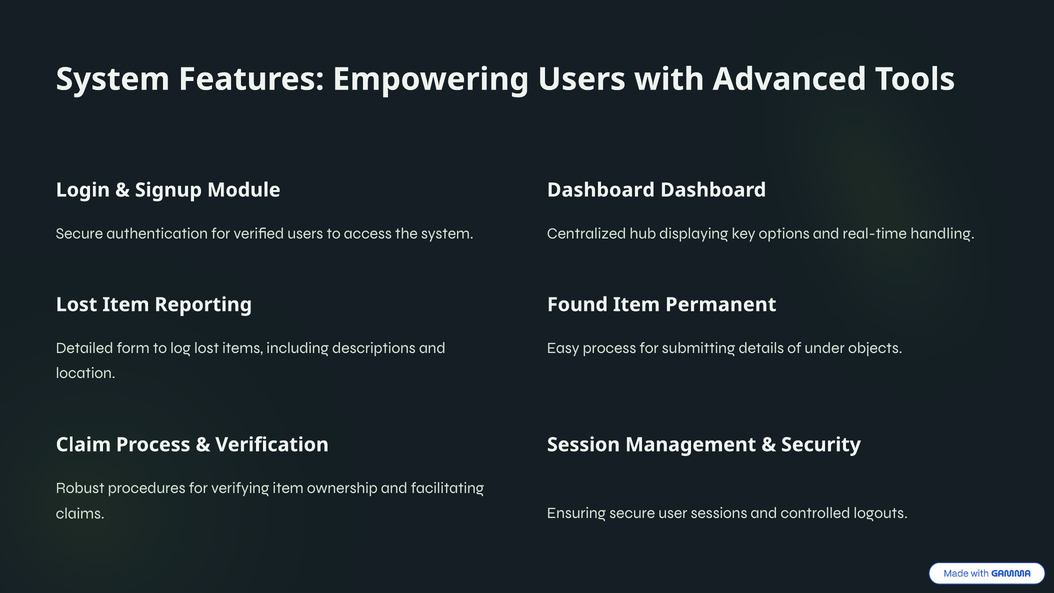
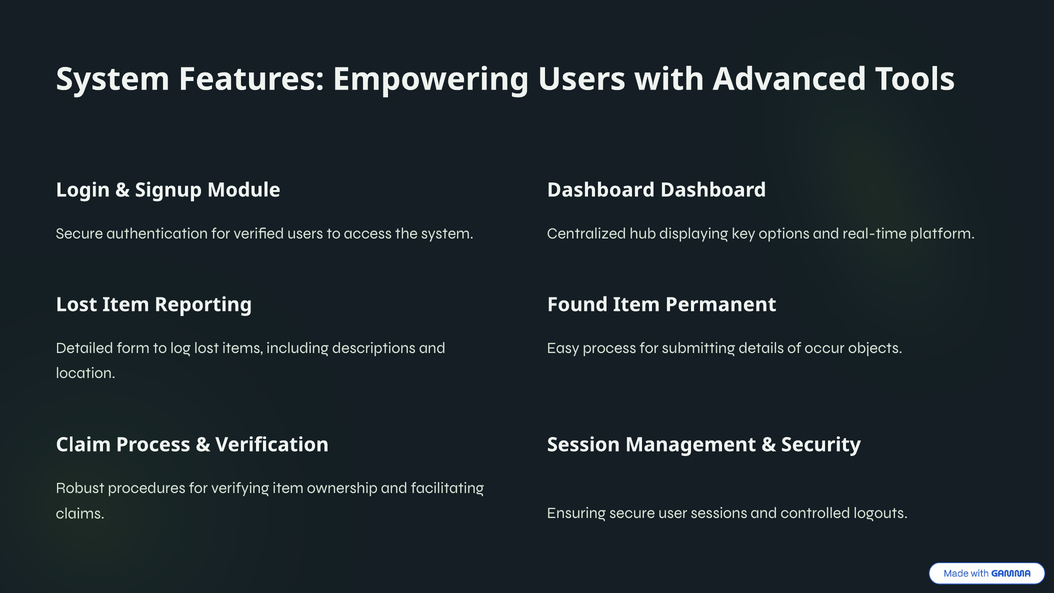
handling: handling -> platform (943, 234)
under: under -> occur (825, 348)
